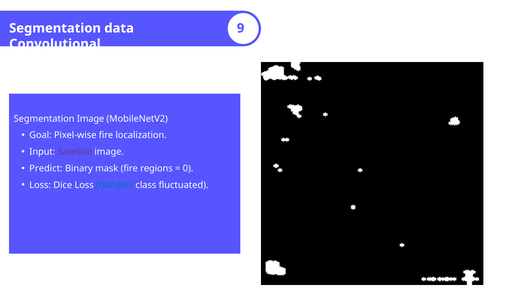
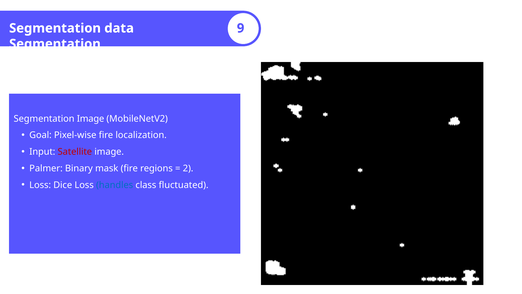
Convolutional: Convolutional -> Segmentation (55, 44)
Satellite colour: purple -> red (75, 152)
Predict: Predict -> Palmer (46, 168)
0: 0 -> 2 (188, 168)
